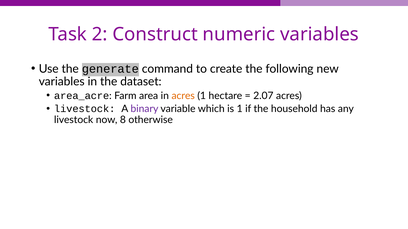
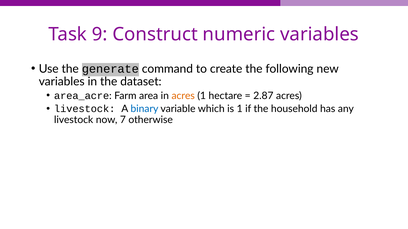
2: 2 -> 9 (100, 34)
2.07: 2.07 -> 2.87 (263, 96)
binary colour: purple -> blue (144, 109)
8: 8 -> 7 (123, 120)
